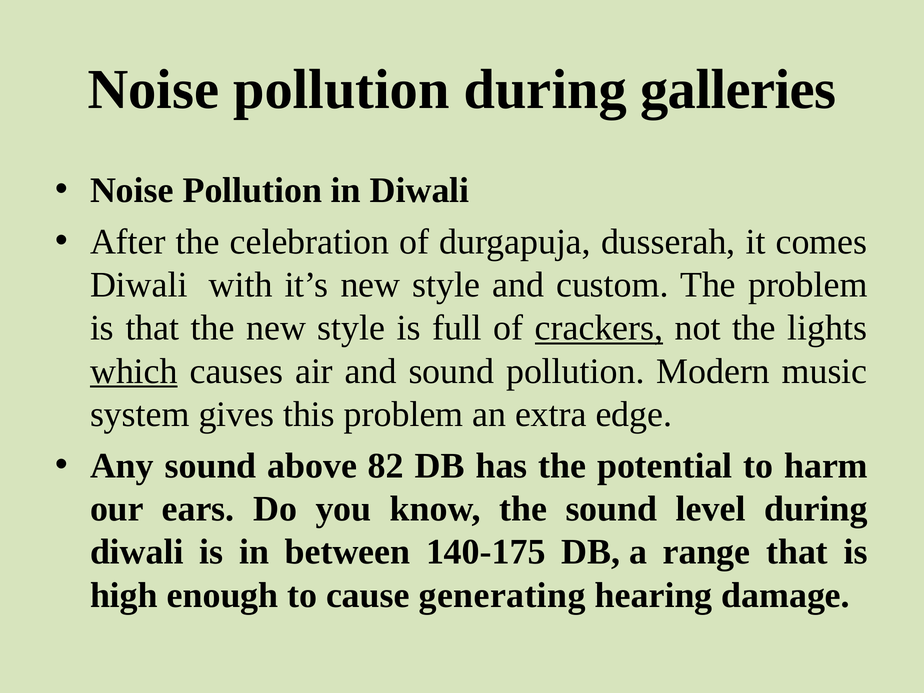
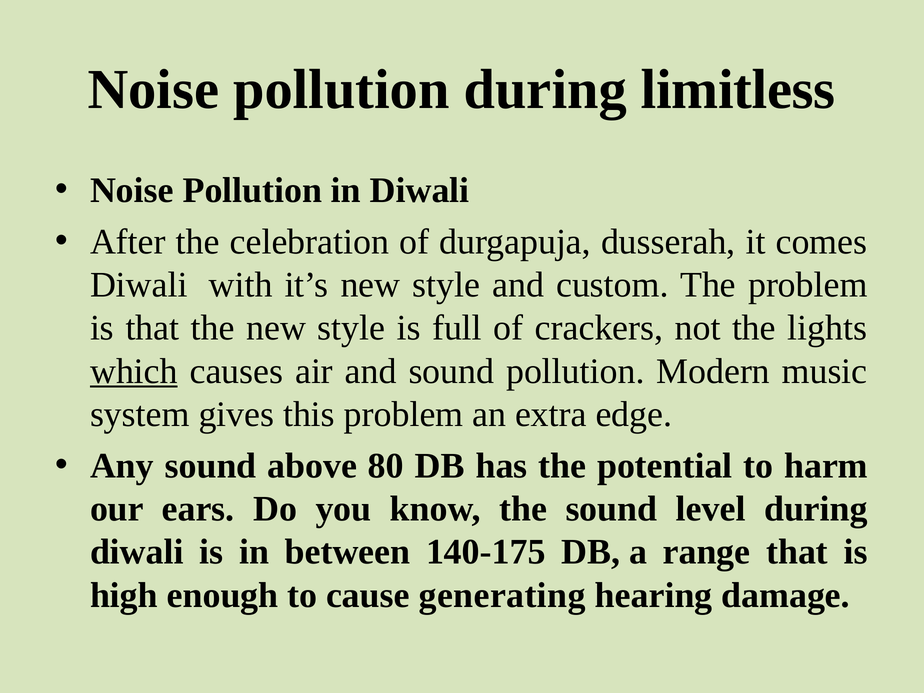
galleries: galleries -> limitless (738, 89)
crackers underline: present -> none (599, 328)
82: 82 -> 80 (386, 466)
